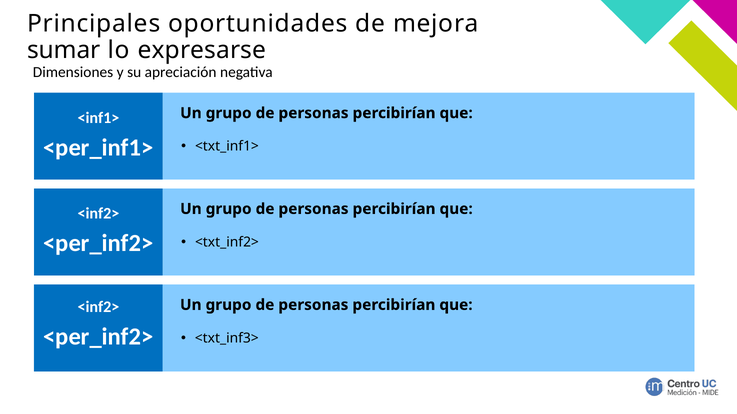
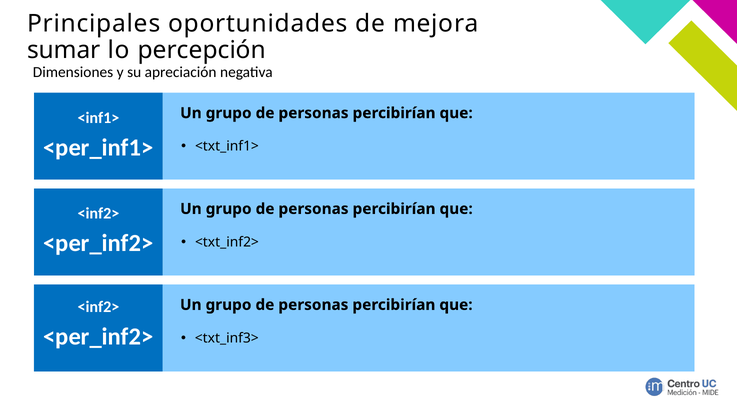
expresarse: expresarse -> percepción (202, 50)
